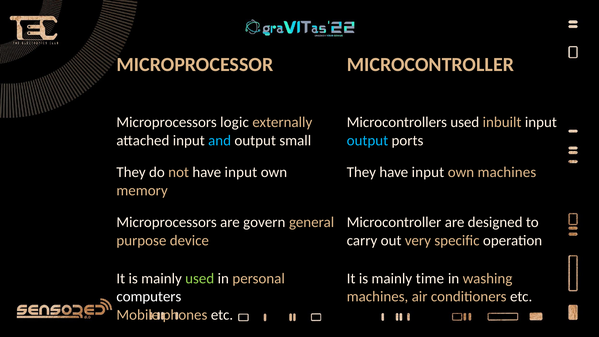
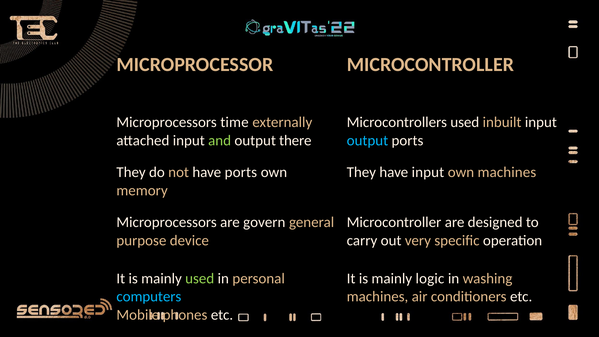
logic: logic -> time (234, 122)
and colour: light blue -> light green (220, 141)
small: small -> there (295, 141)
not have input: input -> ports (241, 172)
time: time -> logic (430, 278)
computers colour: white -> light blue (149, 297)
